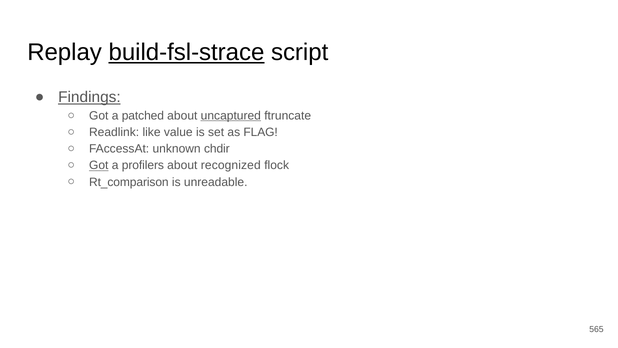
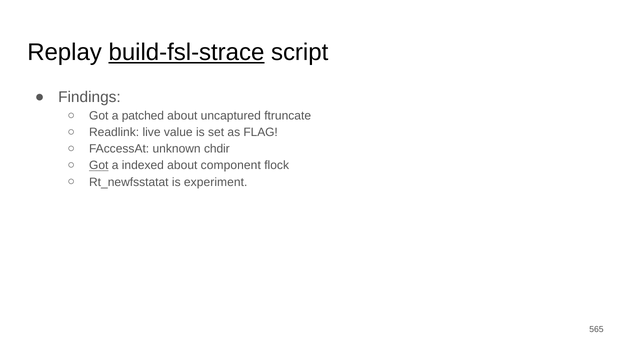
Findings underline: present -> none (89, 97)
uncaptured underline: present -> none (231, 116)
like: like -> live (152, 132)
profilers: profilers -> indexed (143, 165)
recognized: recognized -> component (231, 165)
Rt_comparison: Rt_comparison -> Rt_newfsstatat (129, 182)
unreadable: unreadable -> experiment (216, 182)
